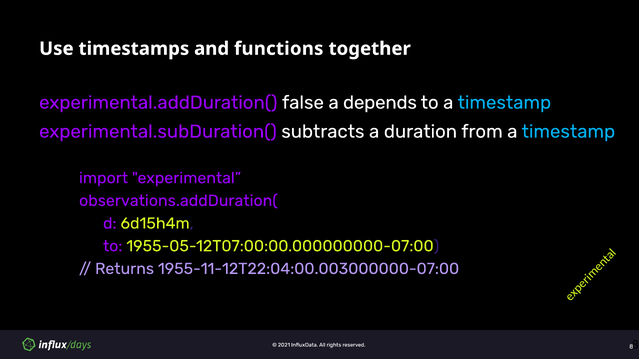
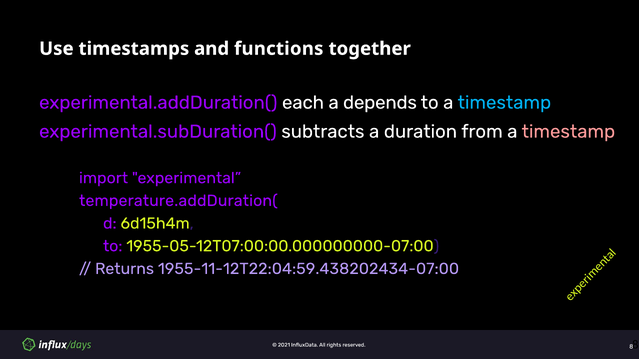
false: false -> each (303, 103)
timestamp colour: light blue -> pink (568, 132)
observations.addDuration(: observations.addDuration( -> temperature.addDuration( (178, 201)
1955-11-12T22:04:00.003000000-07:00: 1955-11-12T22:04:00.003000000-07:00 -> 1955-11-12T22:04:59.438202434-07:00 (308, 269)
